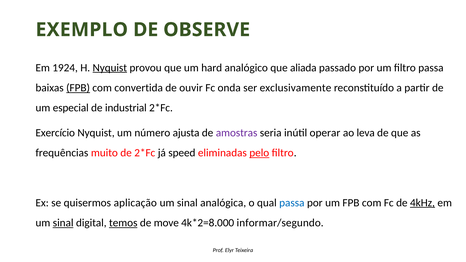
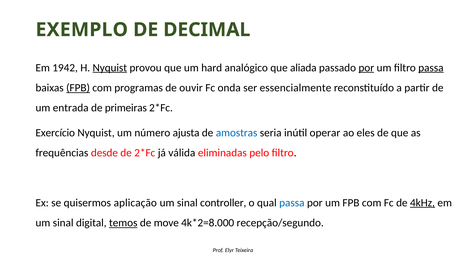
OBSERVE: OBSERVE -> DECIMAL (207, 30)
1924: 1924 -> 1942 (65, 68)
por underline: none -> present (366, 68)
passa underline: none -> present (431, 68)
convertida: convertida -> programas (139, 88)
exclusivamente: exclusivamente -> essencialmente (295, 88)
especial: especial -> entrada (71, 108)
industrial: industrial -> primeiras (126, 108)
amostras colour: purple -> blue (237, 133)
leva: leva -> eles (366, 133)
muito: muito -> desde (104, 153)
speed: speed -> válida (182, 153)
pelo underline: present -> none (259, 153)
analógica: analógica -> controller (223, 203)
sinal underline: present -> none (63, 223)
informar/segundo: informar/segundo -> recepção/segundo (280, 223)
